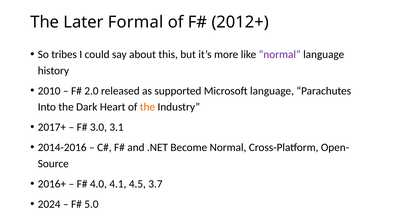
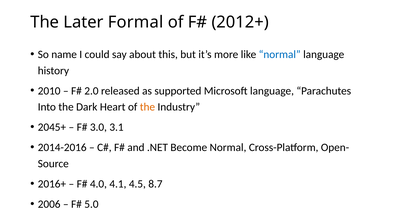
tribes: tribes -> name (64, 54)
normal colour: purple -> blue (280, 54)
2017+: 2017+ -> 2045+ (52, 127)
3.7: 3.7 -> 8.7 (155, 184)
2024: 2024 -> 2006 (49, 204)
